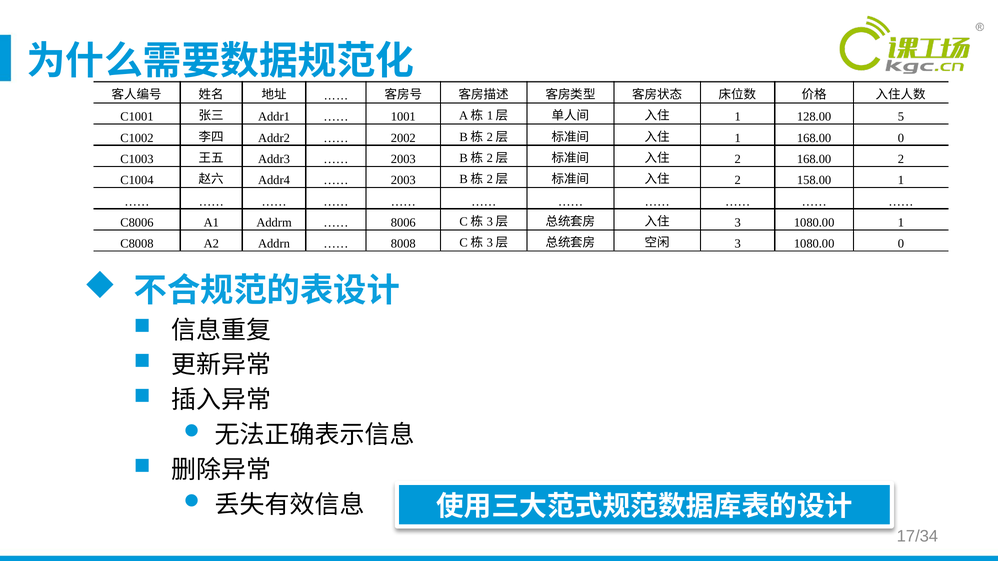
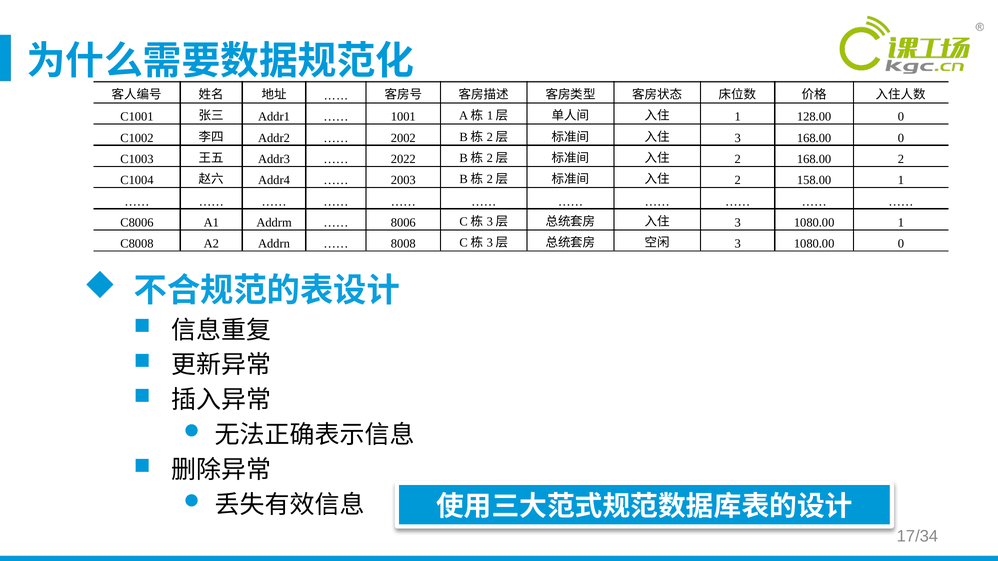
128.00 5: 5 -> 0 (901, 117)
1: 1 -> 3 (738, 138)
2003: 2003 -> 2022 (403, 159)
